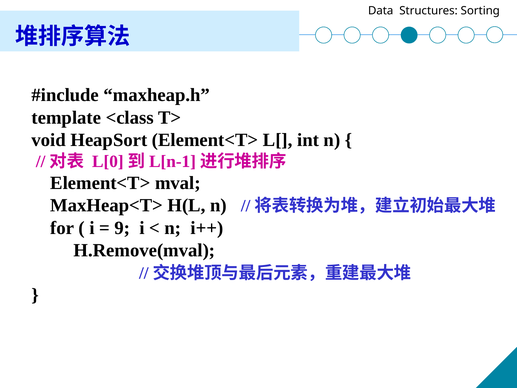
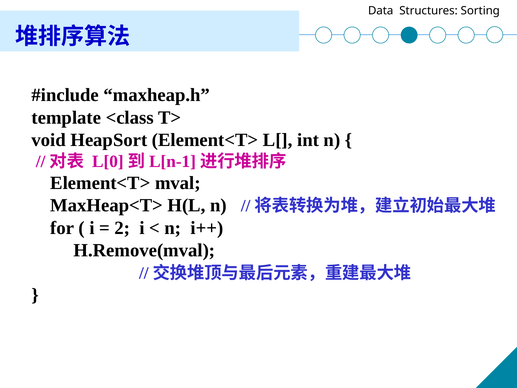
9: 9 -> 2 (122, 228)
